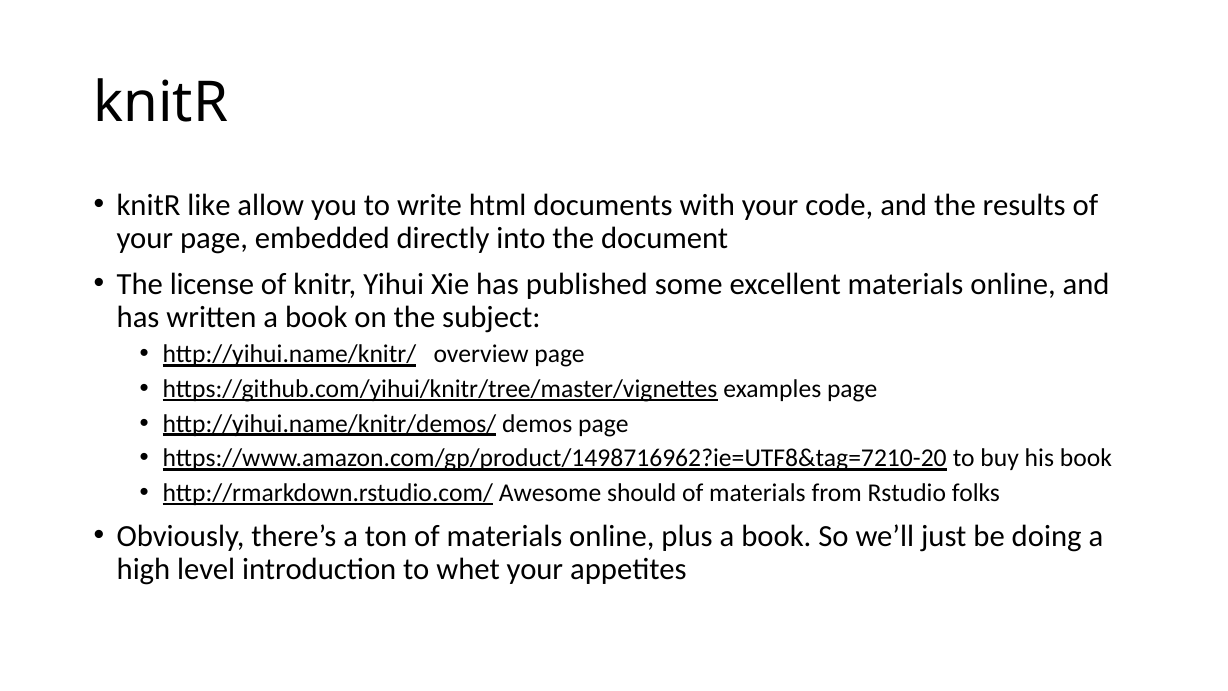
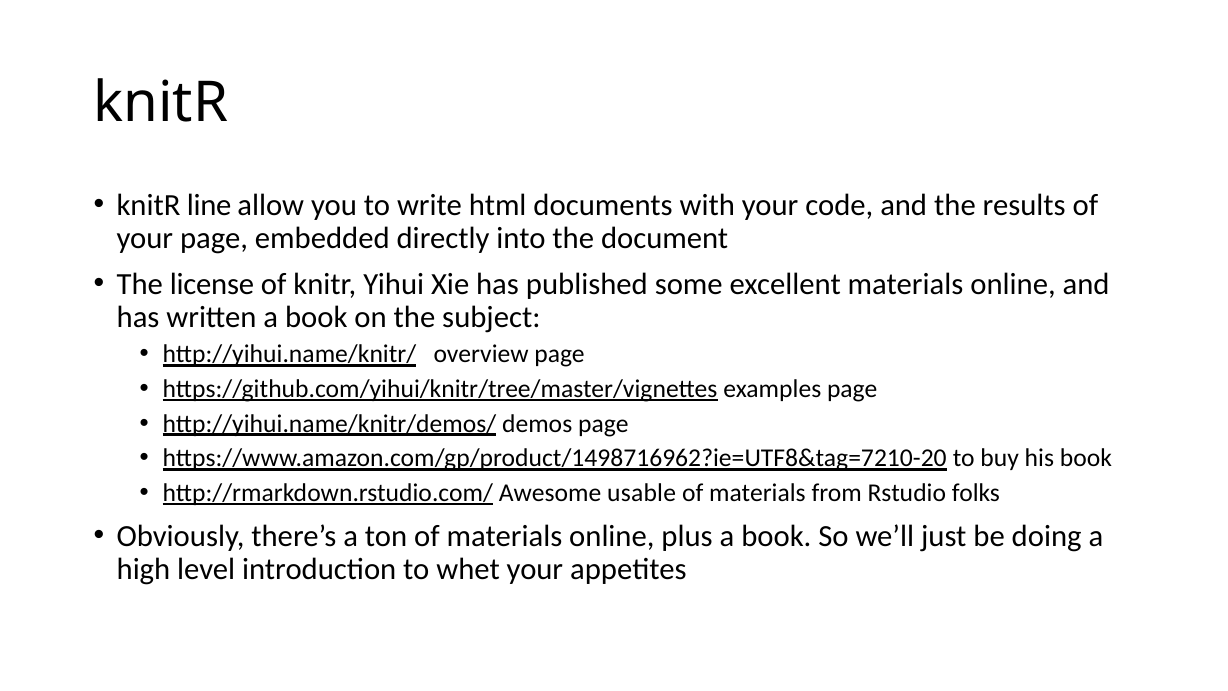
like: like -> line (209, 205)
should: should -> usable (642, 493)
